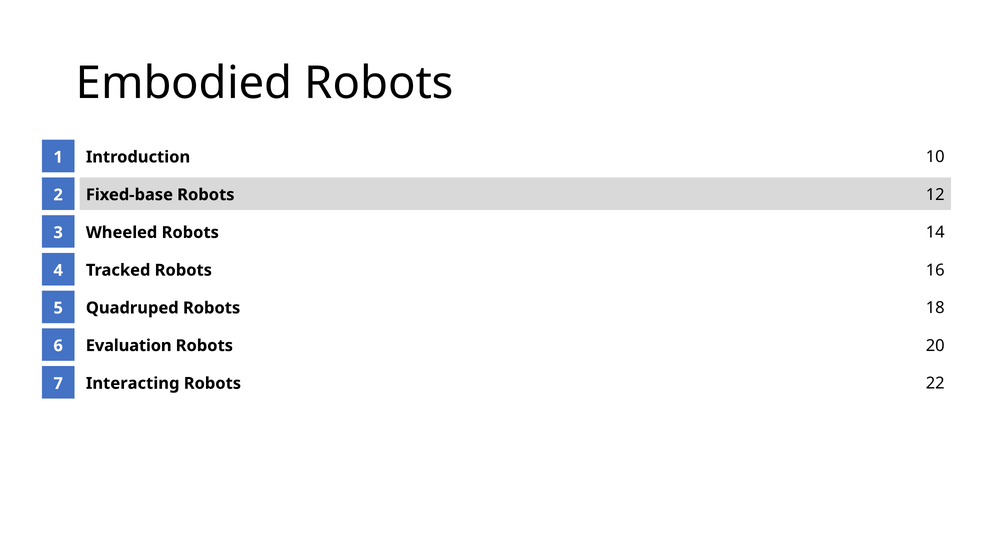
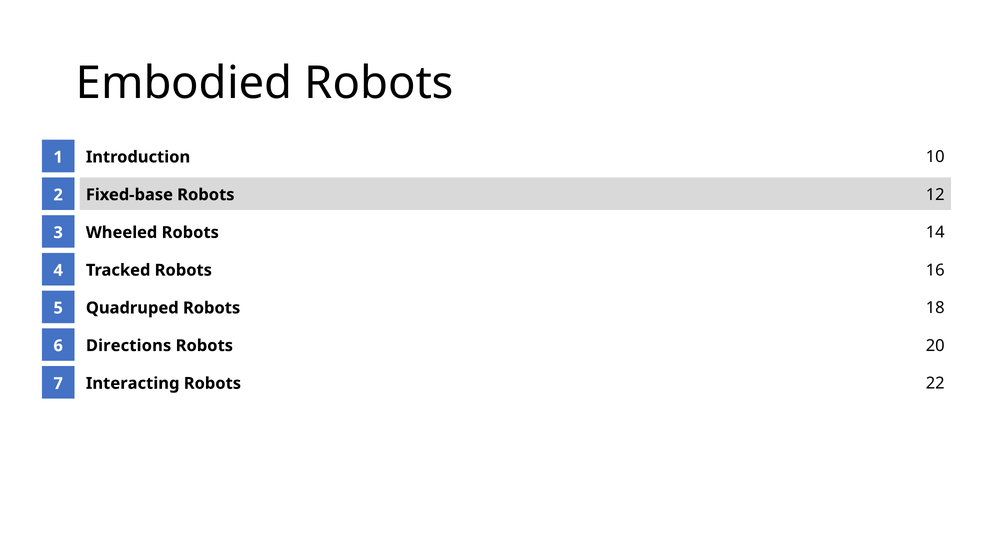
Evaluation: Evaluation -> Directions (129, 346)
